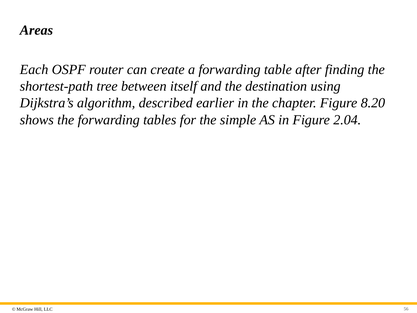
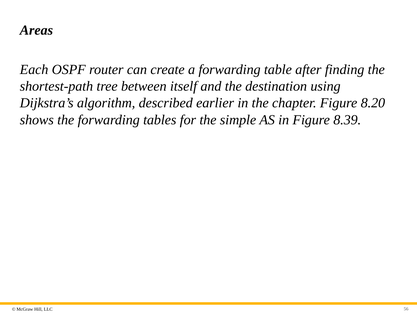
2.04: 2.04 -> 8.39 (347, 120)
